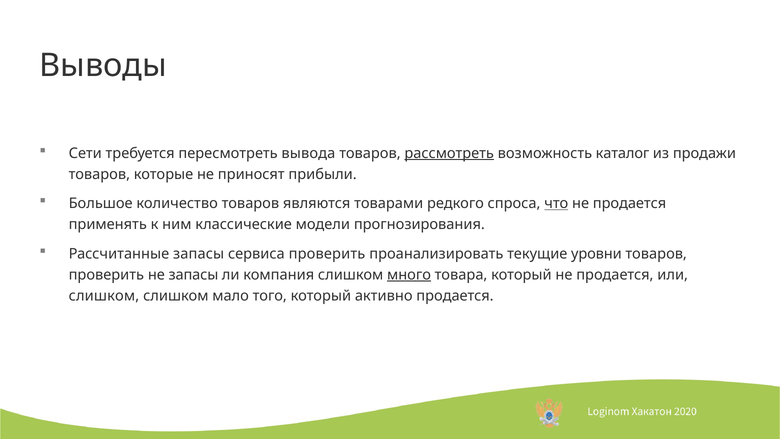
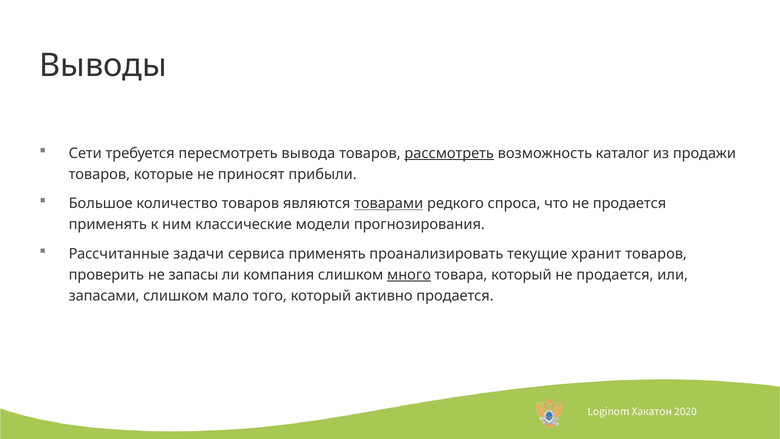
товарами underline: none -> present (389, 203)
что underline: present -> none (556, 203)
Рассчитанные запасы: запасы -> задачи (199, 254)
сервиса проверить: проверить -> применять (327, 254)
уровни: уровни -> хранит (596, 254)
слишком: слишком -> запасами (104, 296)
